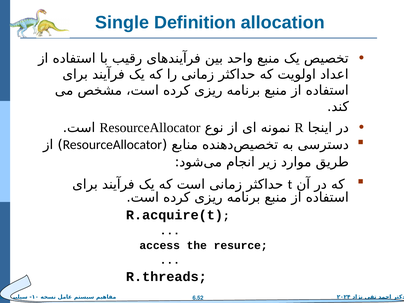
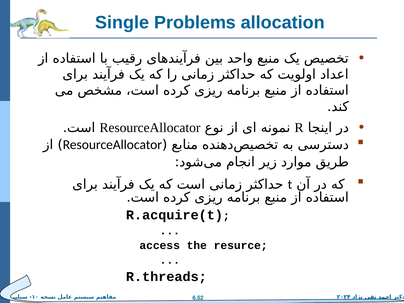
Definition: Definition -> Problems (195, 23)
